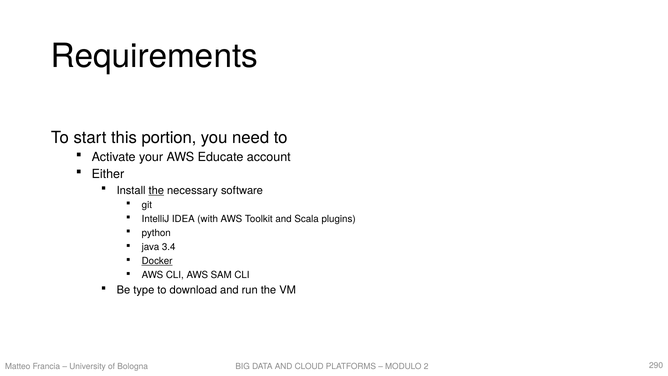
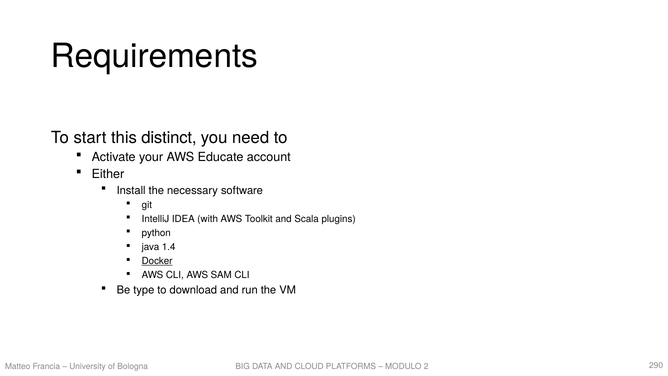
portion: portion -> distinct (169, 138)
the underline: present -> none (156, 190)
3.4: 3.4 -> 1.4 (169, 247)
